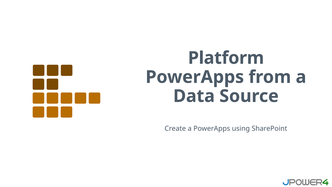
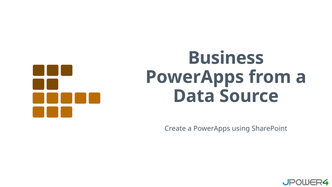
Platform: Platform -> Business (226, 58)
